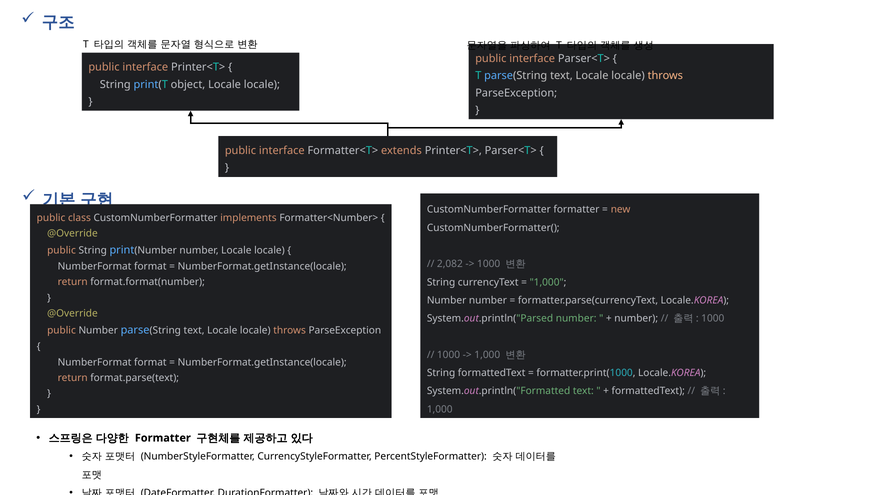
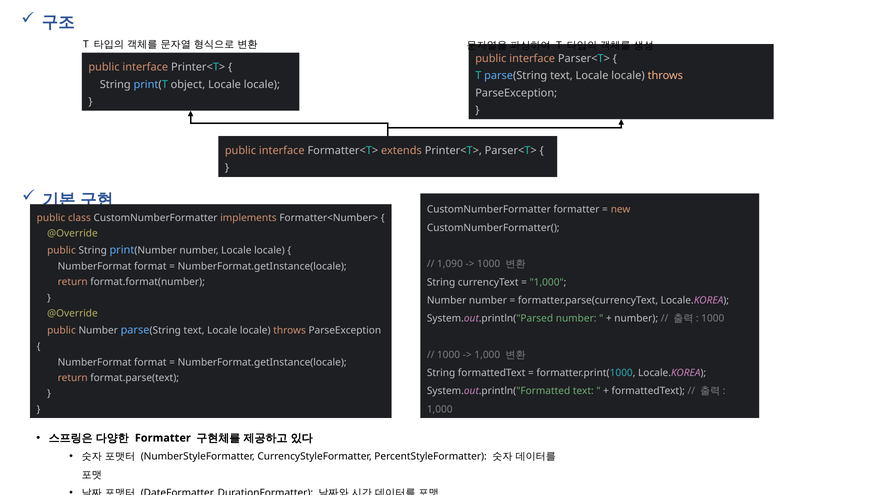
2,082: 2,082 -> 1,090 (450, 264)
